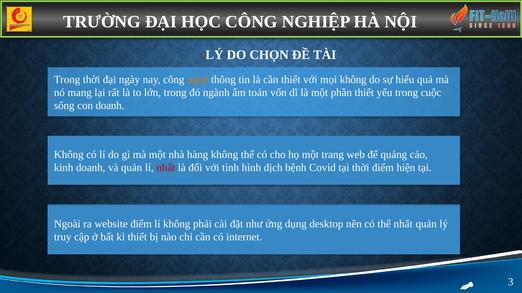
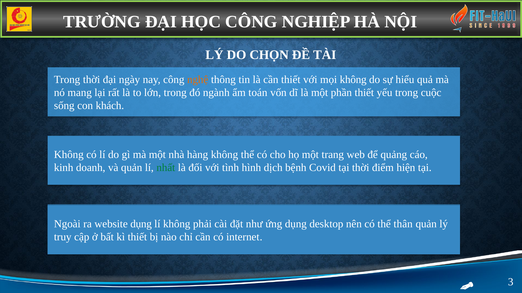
con doanh: doanh -> khách (110, 106)
nhất colour: red -> green (166, 168)
website điểm: điểm -> dụng (141, 225)
thể nhất: nhất -> thân (403, 225)
